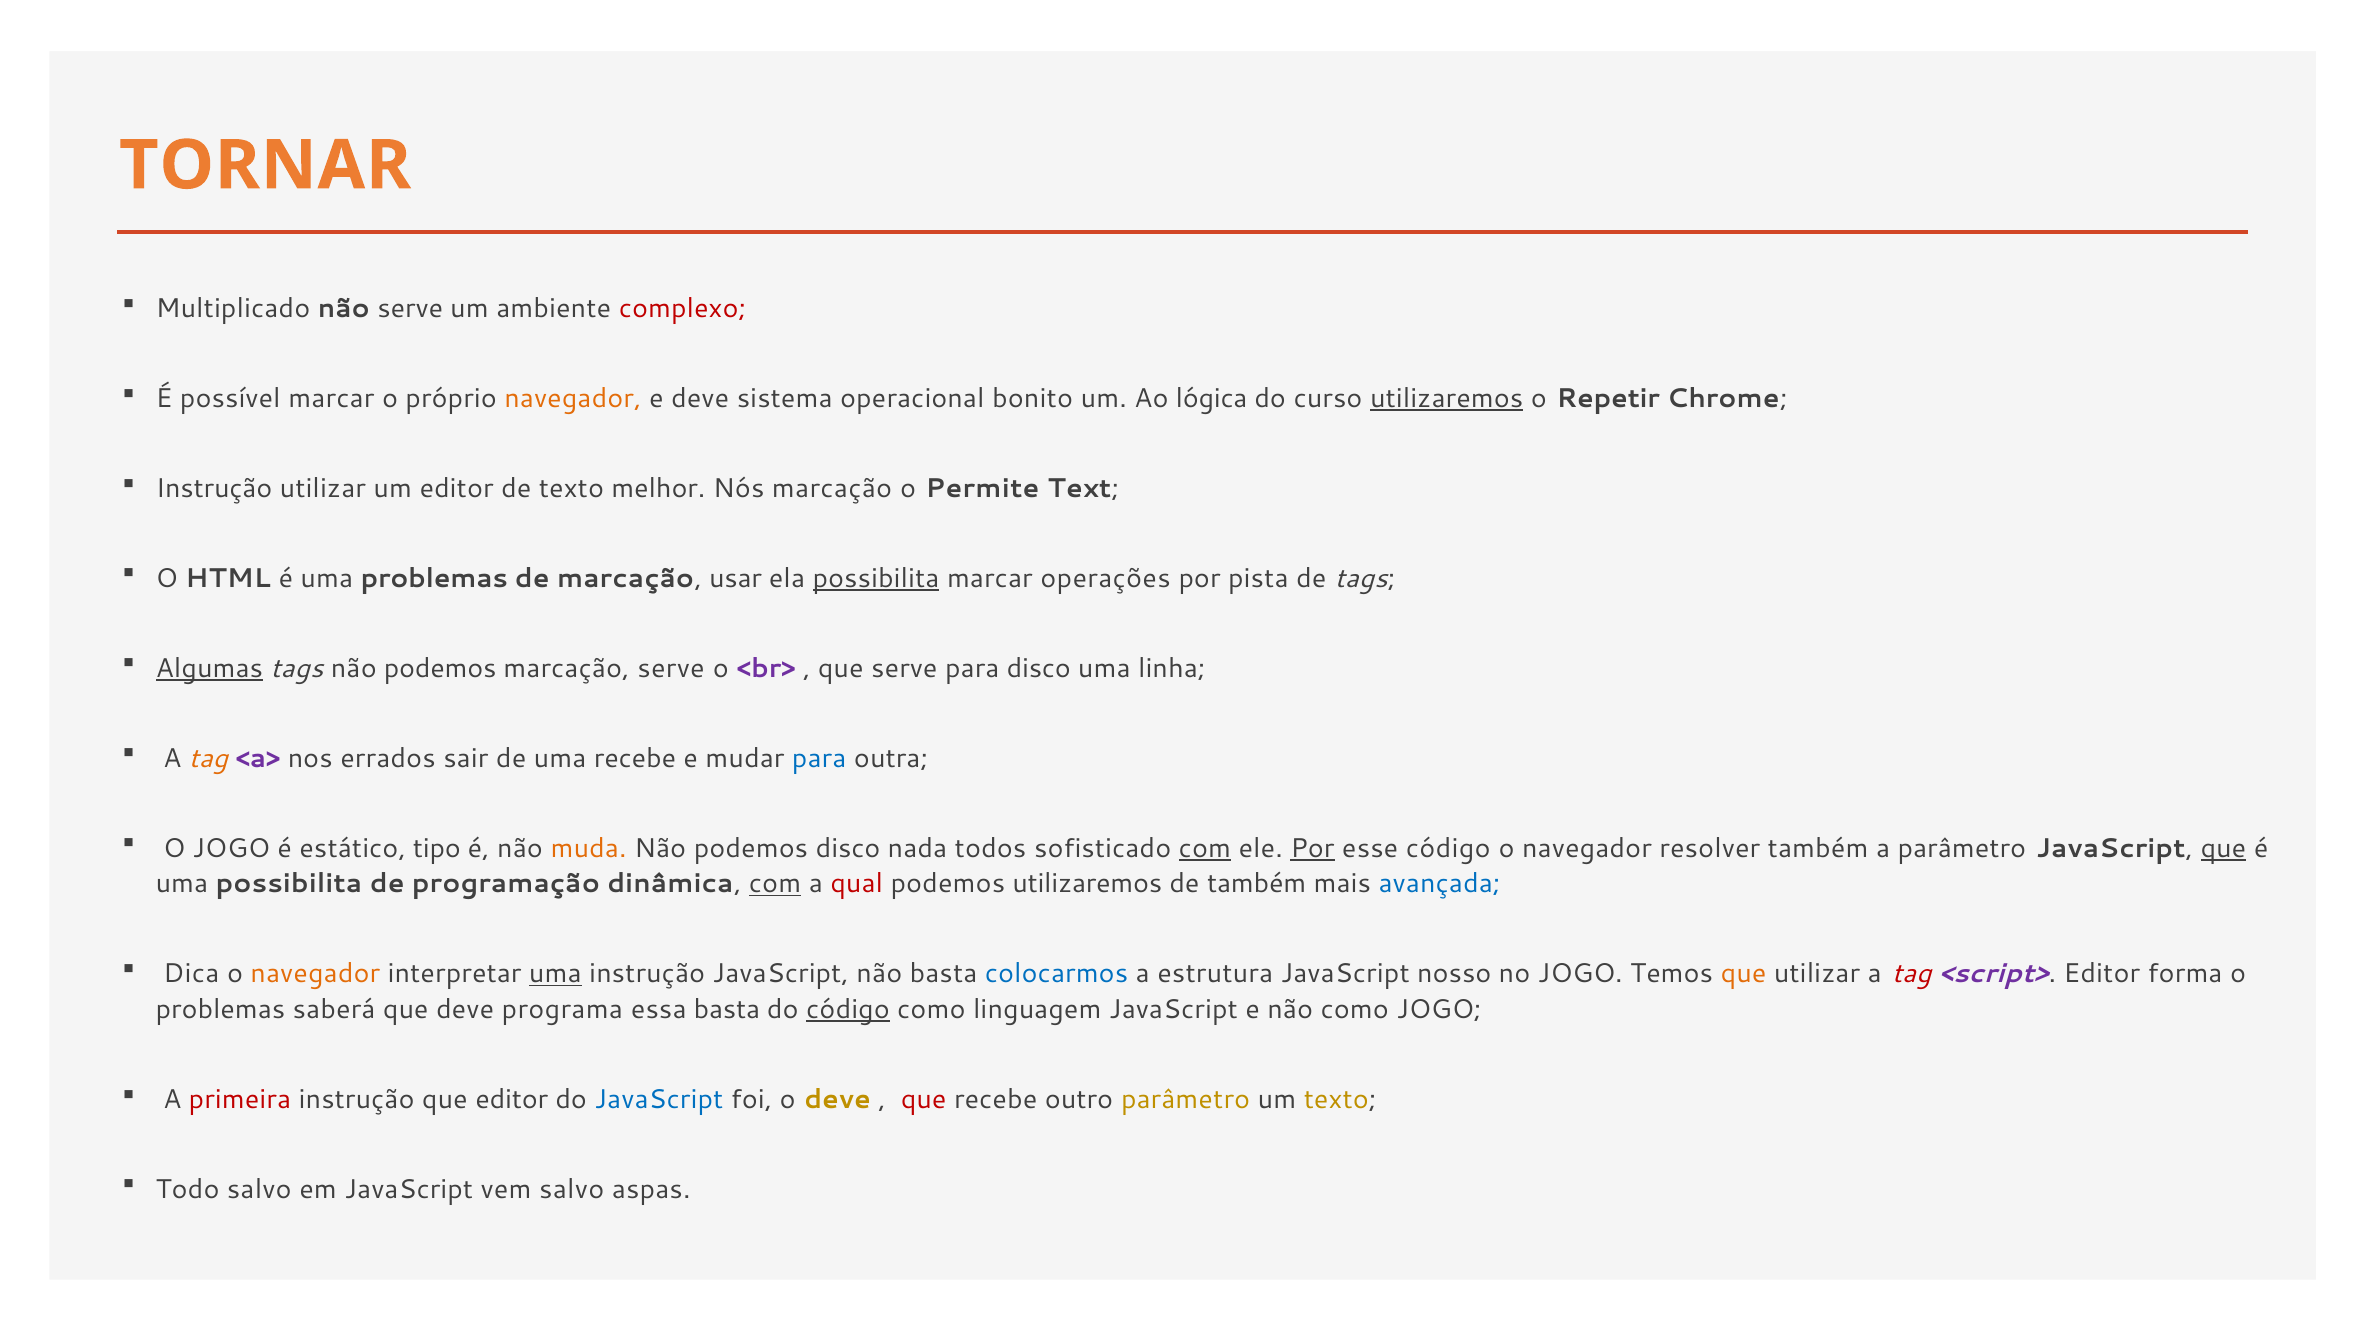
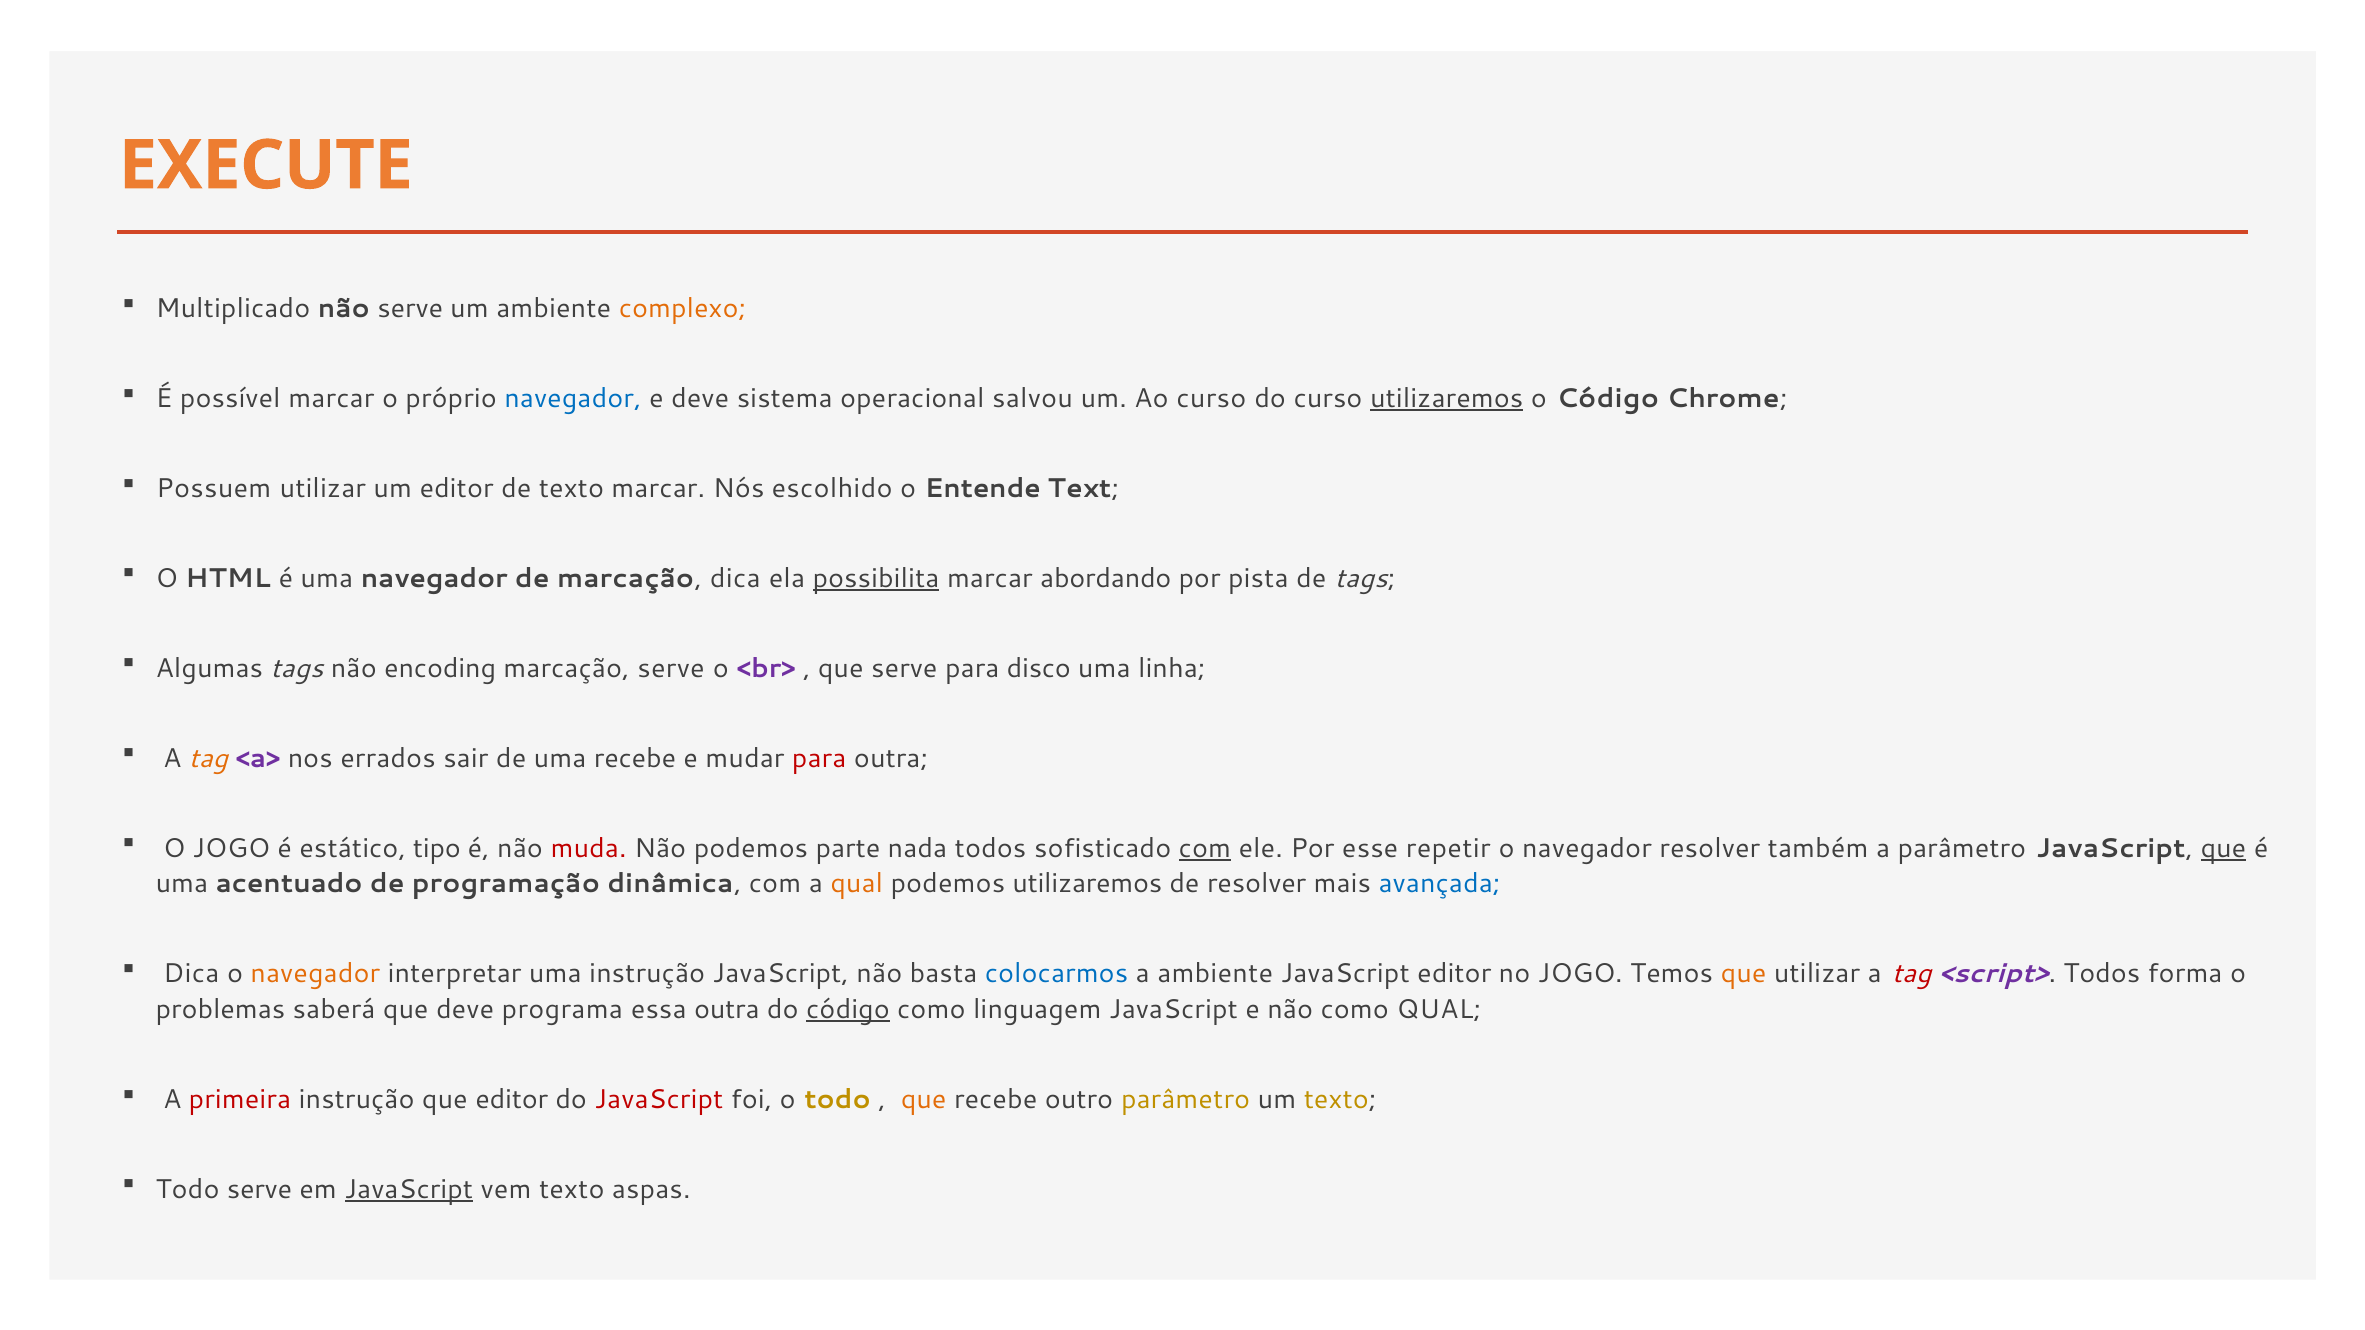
TORNAR: TORNAR -> EXECUTE (266, 166)
complexo colour: red -> orange (682, 309)
navegador colour: orange -> blue (573, 399)
bonito: bonito -> salvou (1033, 399)
Ao lógica: lógica -> curso (1211, 399)
o Repetir: Repetir -> Código (1608, 399)
Instrução: Instrução -> Possuem (214, 489)
texto melhor: melhor -> marcar (658, 489)
Nós marcação: marcação -> escolhido (832, 489)
Permite: Permite -> Entende (983, 489)
uma problemas: problemas -> navegador (434, 579)
marcação usar: usar -> dica (735, 579)
operações: operações -> abordando (1106, 579)
Algumas underline: present -> none (209, 668)
tags não podemos: podemos -> encoding (440, 668)
para colour: blue -> red (819, 758)
muda colour: orange -> red (589, 848)
podemos disco: disco -> parte (848, 848)
Por underline: present -> none (1312, 848)
esse código: código -> repetir (1448, 848)
uma possibilita: possibilita -> acentuado (289, 884)
com underline: present -> none (775, 884)
qual colour: red -> orange (857, 884)
de também: também -> resolver (1257, 884)
uma underline: present -> none (555, 974)
a estrutura: estrutura -> ambiente (1215, 974)
JavaScript nosso: nosso -> editor (1454, 974)
<script> Editor: Editor -> Todos (2102, 974)
essa basta: basta -> outra (727, 1010)
como JOGO: JOGO -> QUAL (1439, 1010)
JavaScript colour: blue -> red (659, 1100)
o deve: deve -> todo (838, 1100)
que colour: red -> orange (924, 1100)
Todo salvo: salvo -> serve (259, 1190)
JavaScript underline: none -> present (409, 1190)
vem salvo: salvo -> texto (572, 1190)
